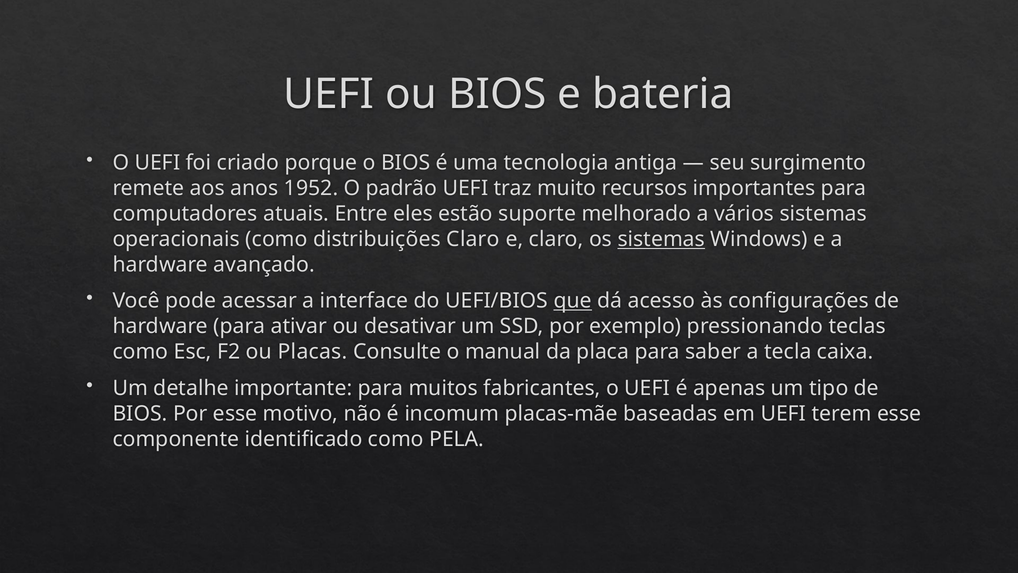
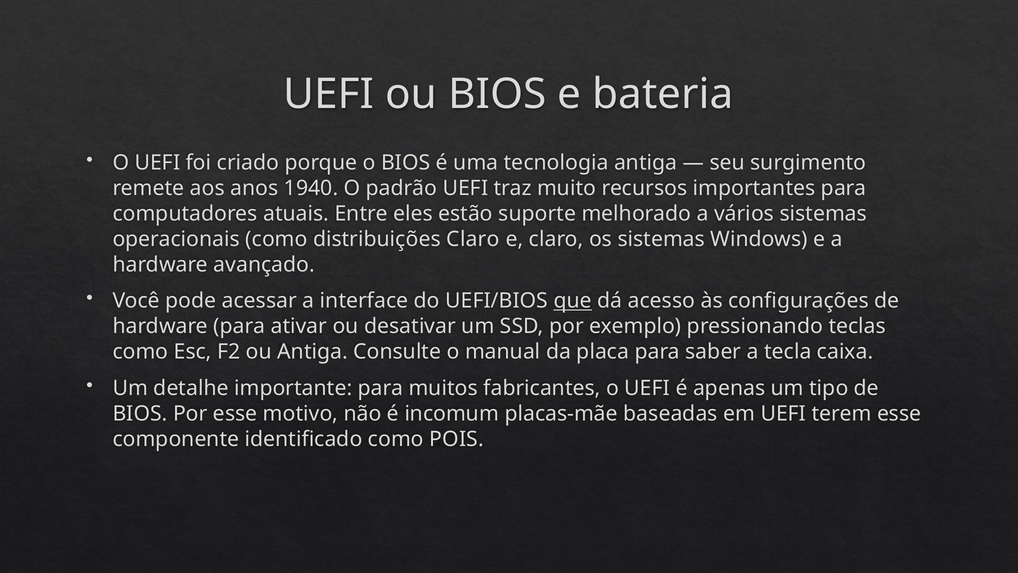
1952: 1952 -> 1940 (311, 188)
sistemas underline: present -> none (661, 239)
ou Placas: Placas -> Antiga (313, 352)
PELA: PELA -> POIS (457, 439)
